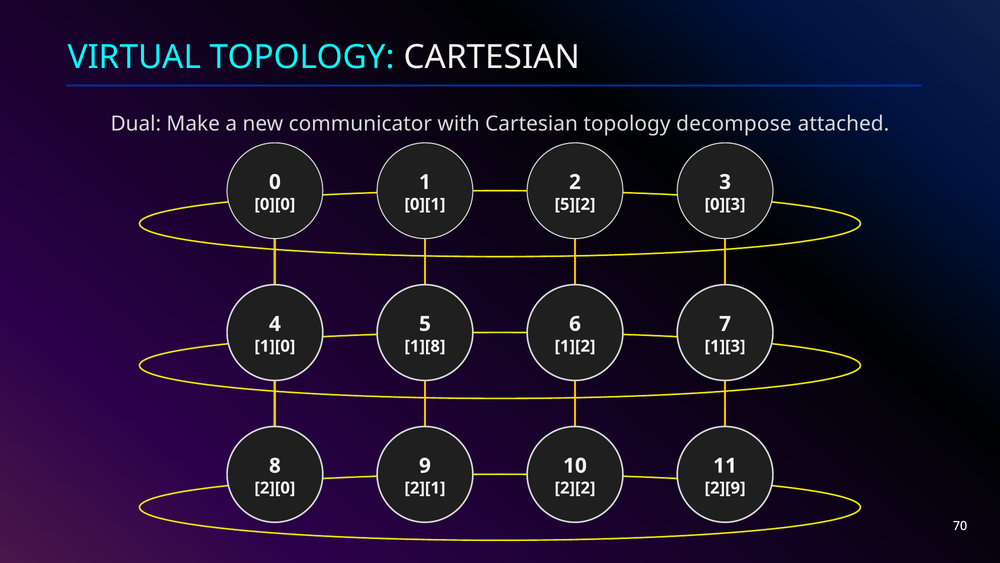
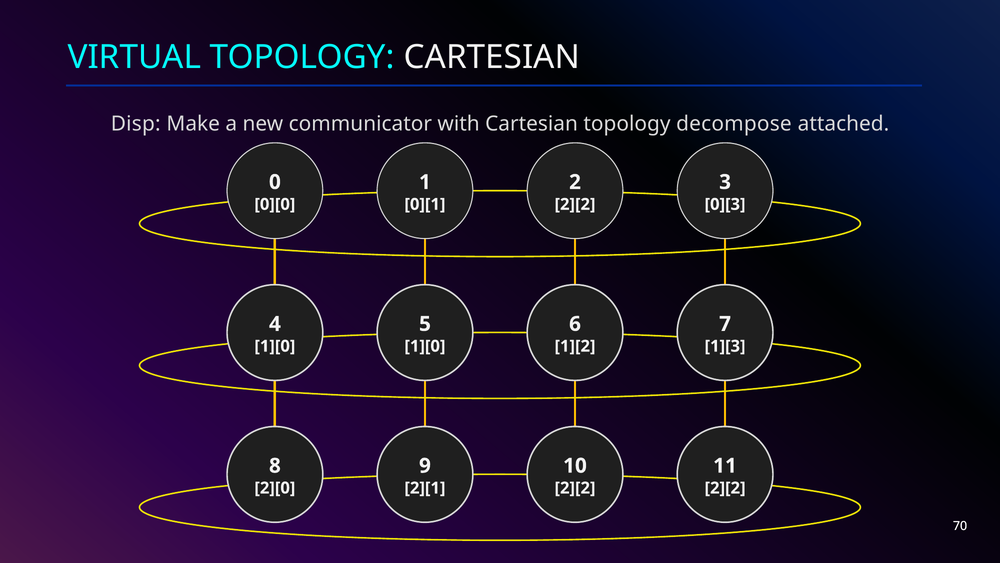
Dual: Dual -> Disp (136, 124)
5][2: 5][2 -> 2][2 (575, 204)
1][8: 1][8 -> 1][0 (425, 346)
2][9: 2][9 -> 2][2 (725, 488)
